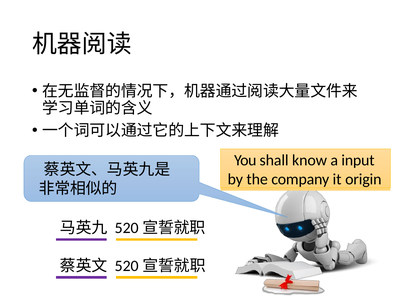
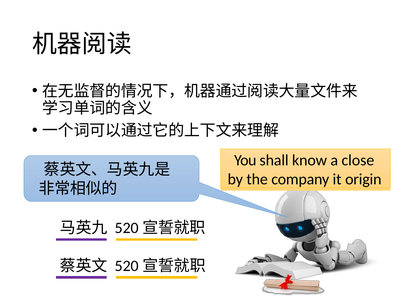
input: input -> close (358, 160)
